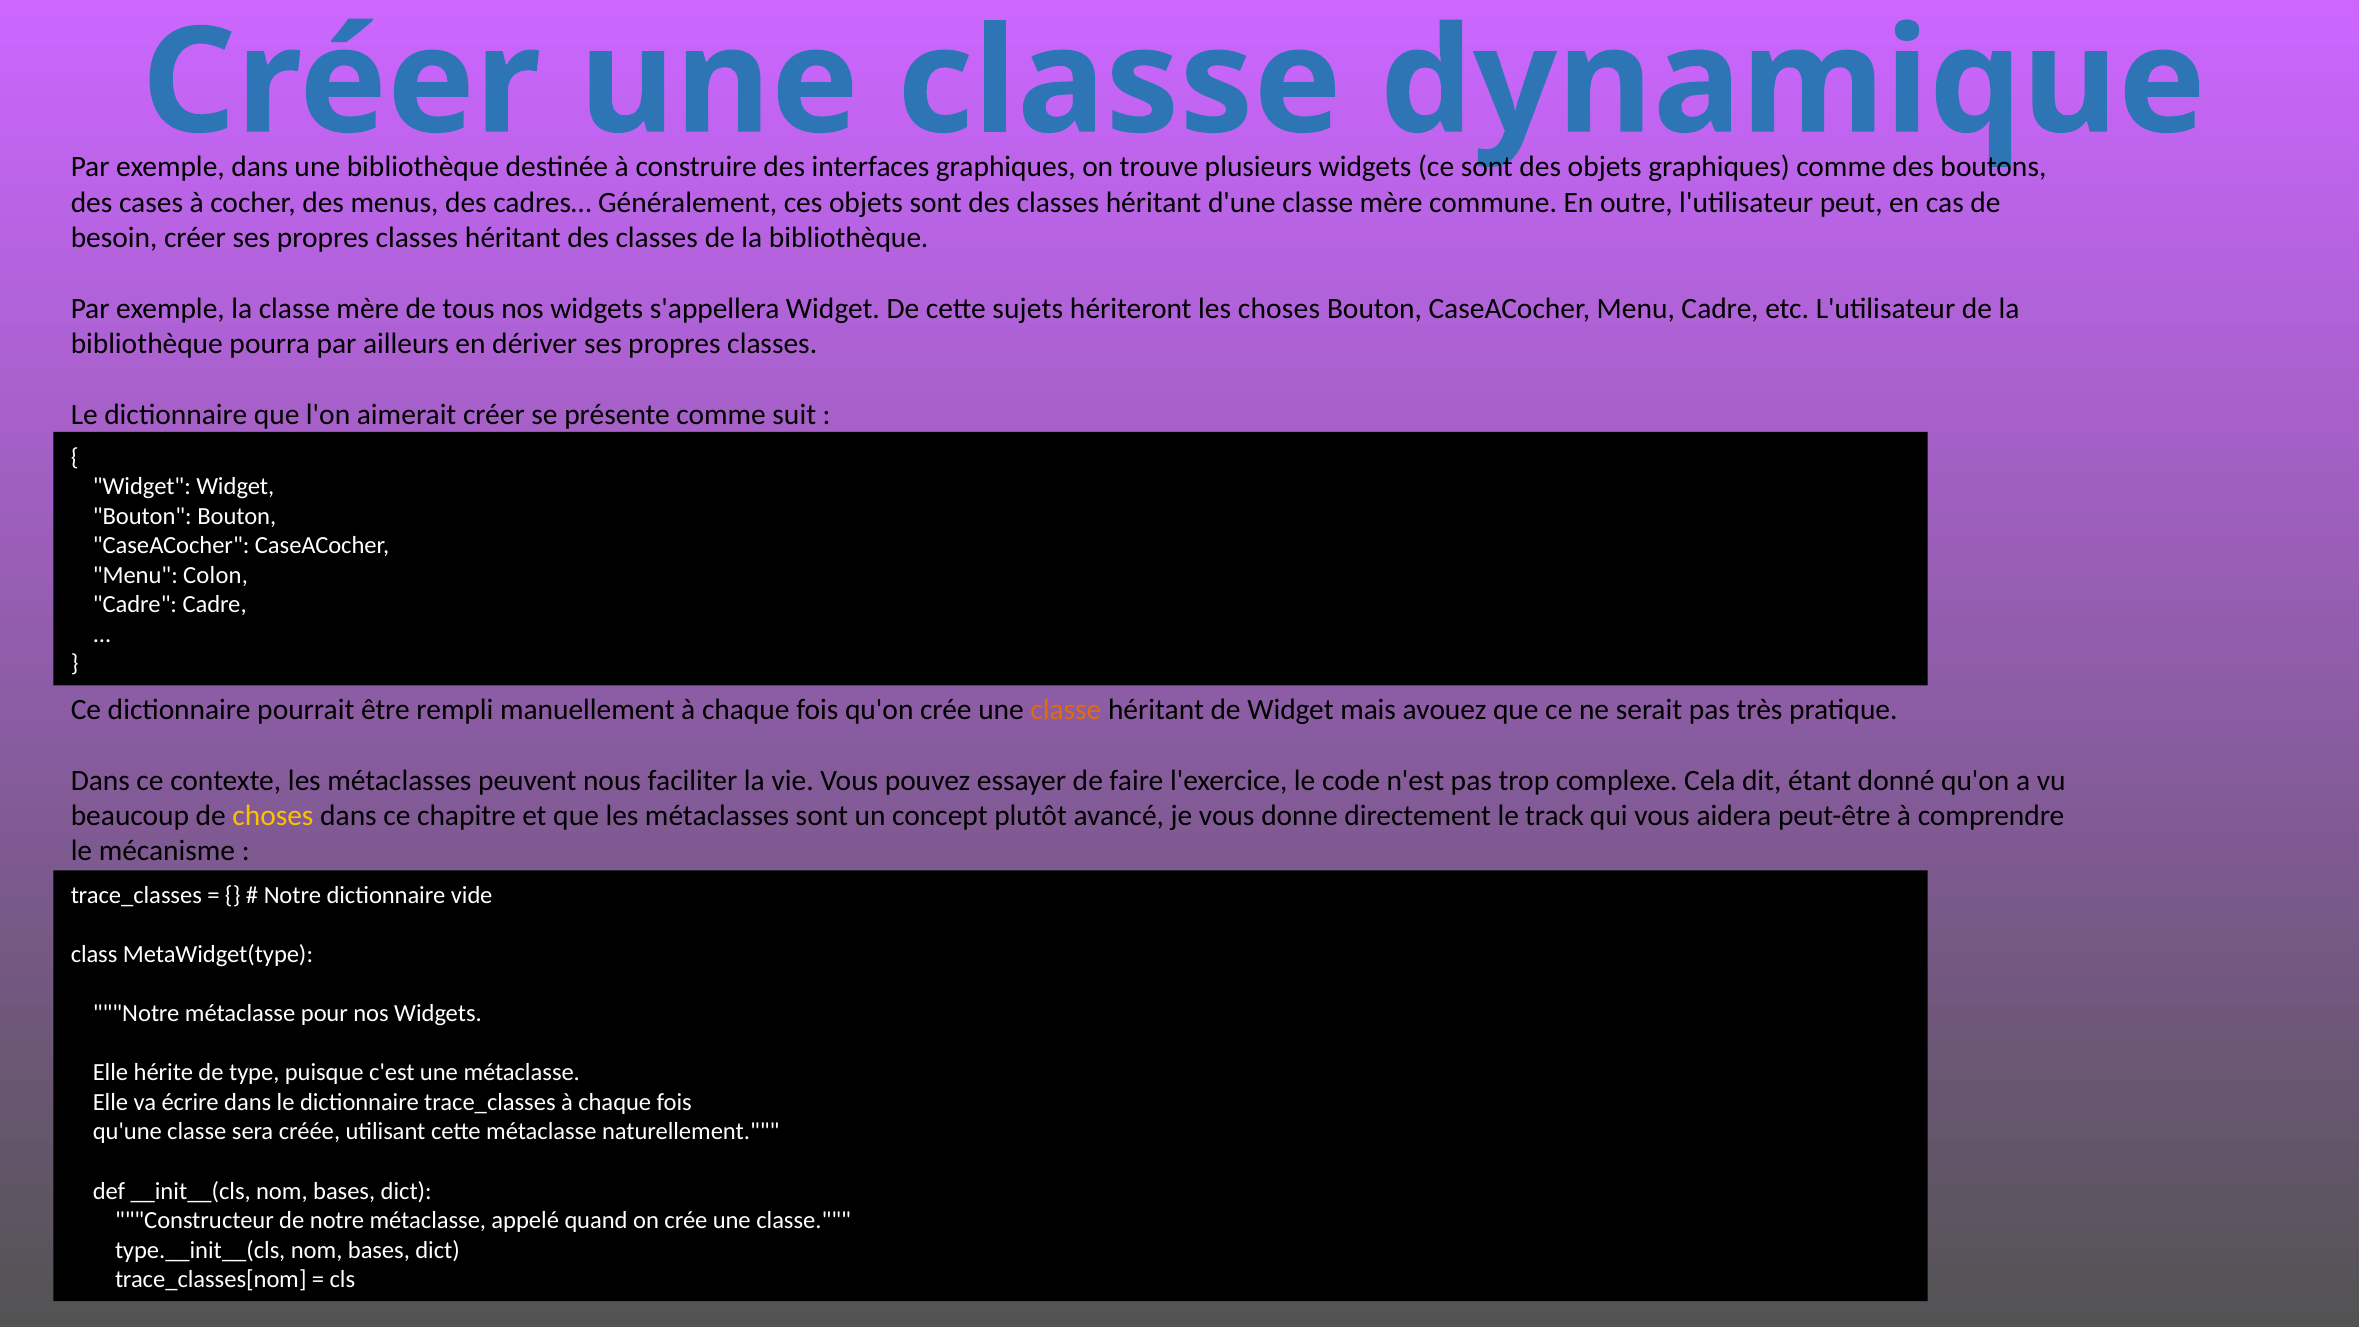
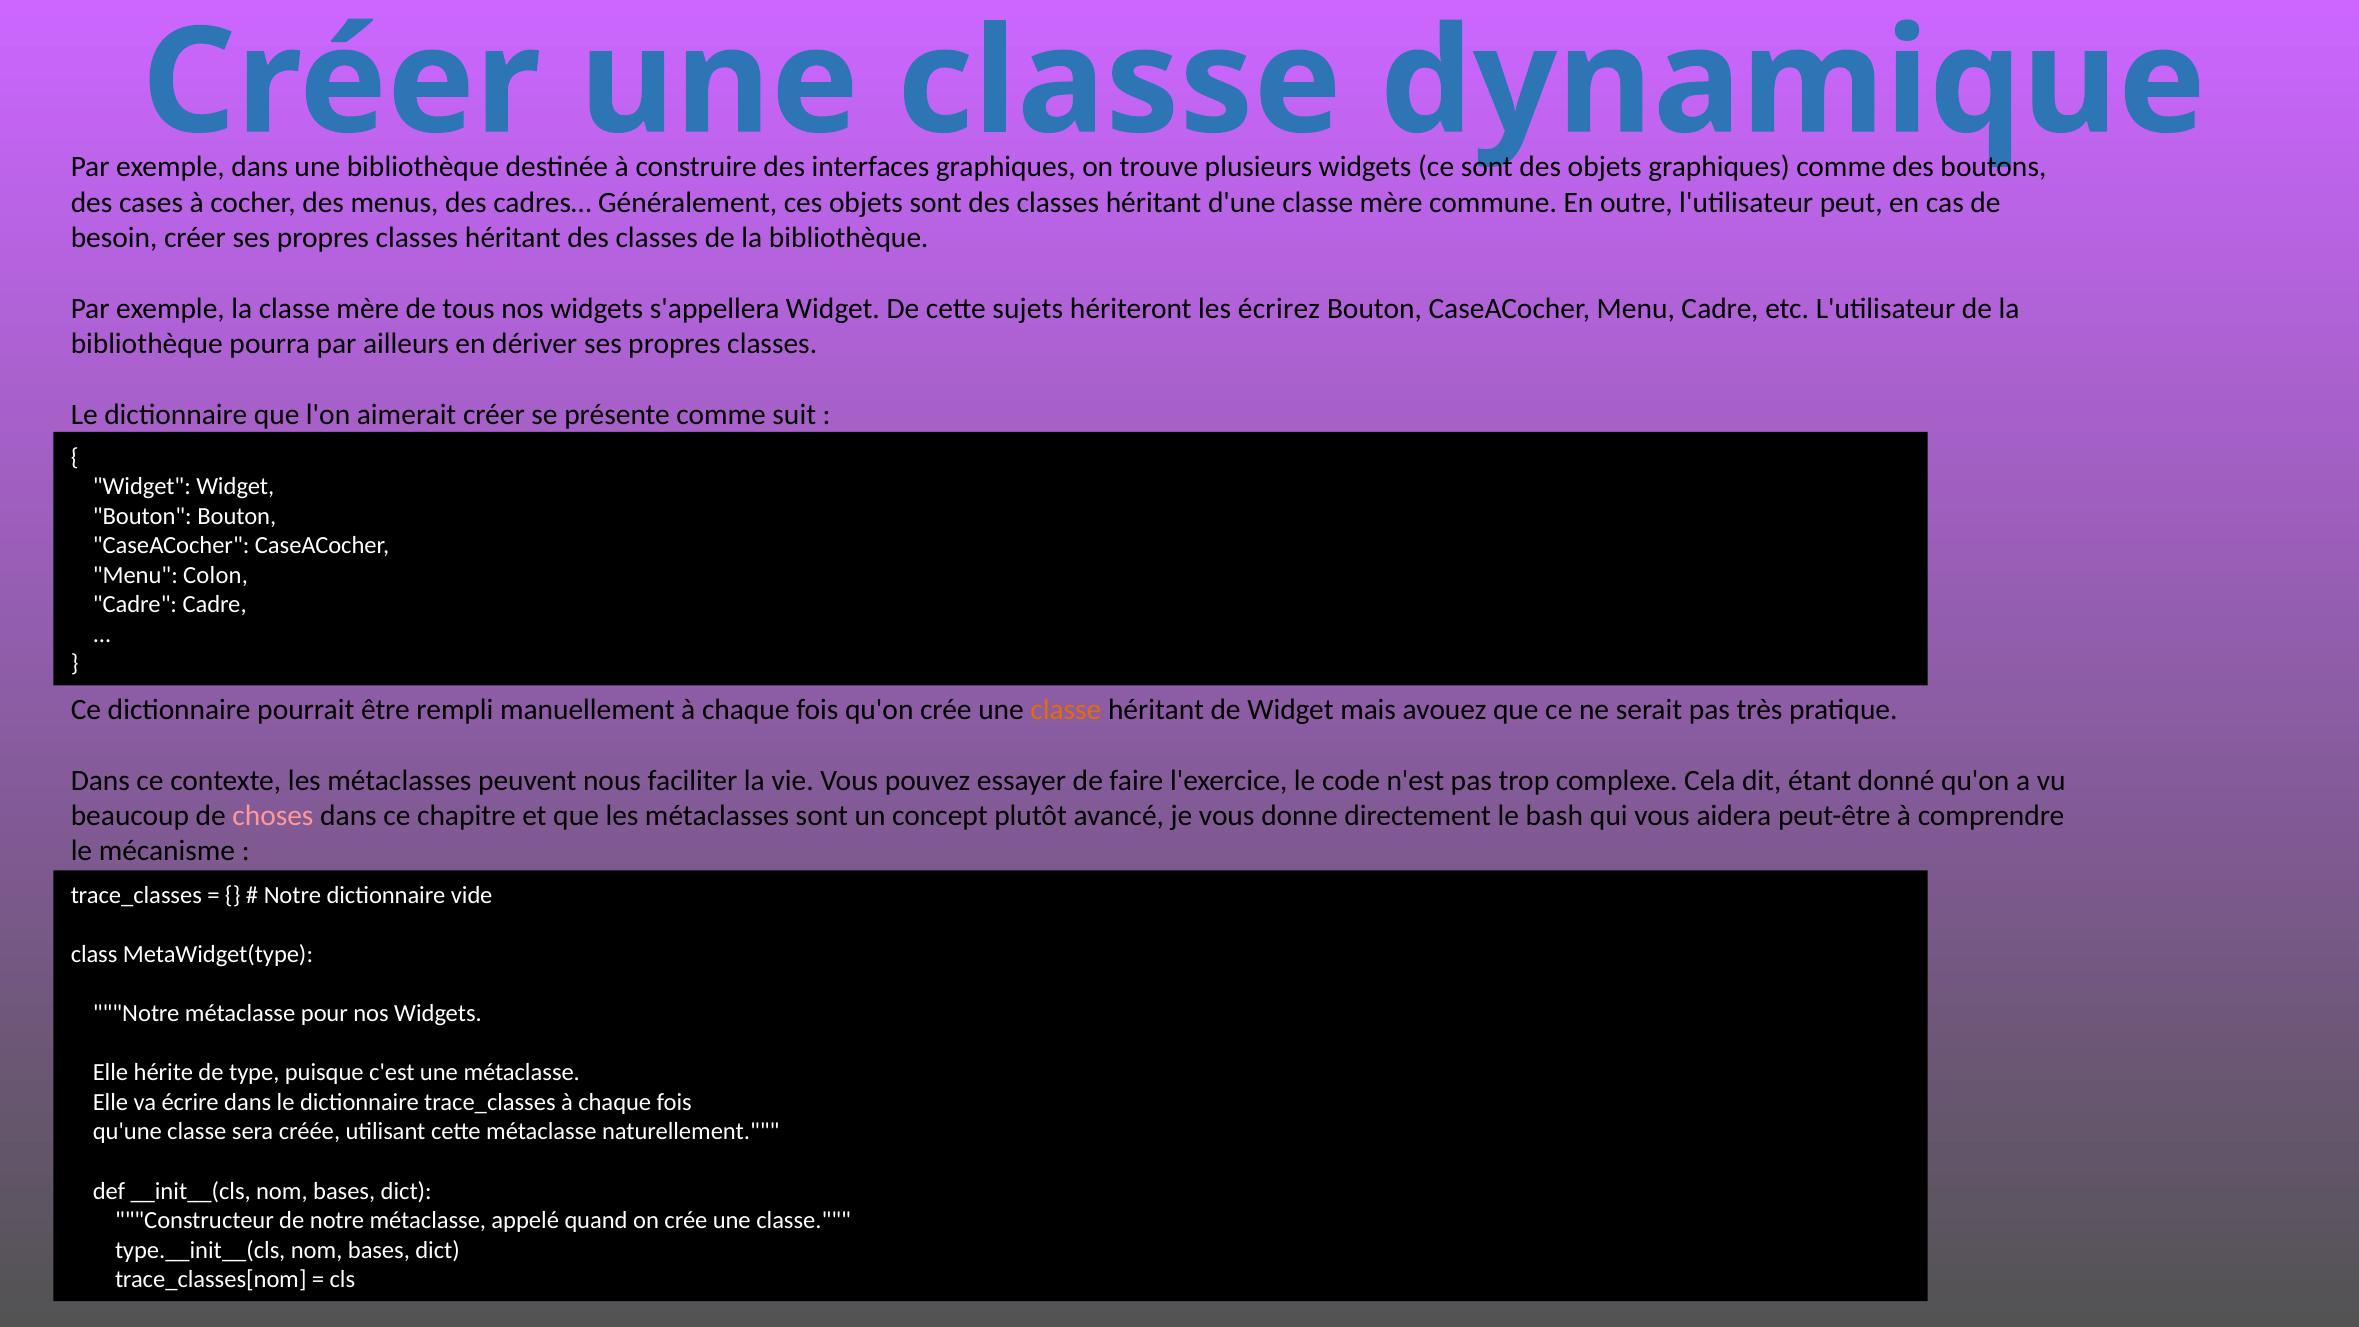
les choses: choses -> écrirez (1279, 309)
choses colour: yellow -> pink (273, 816)
track: track -> bash (1554, 816)
